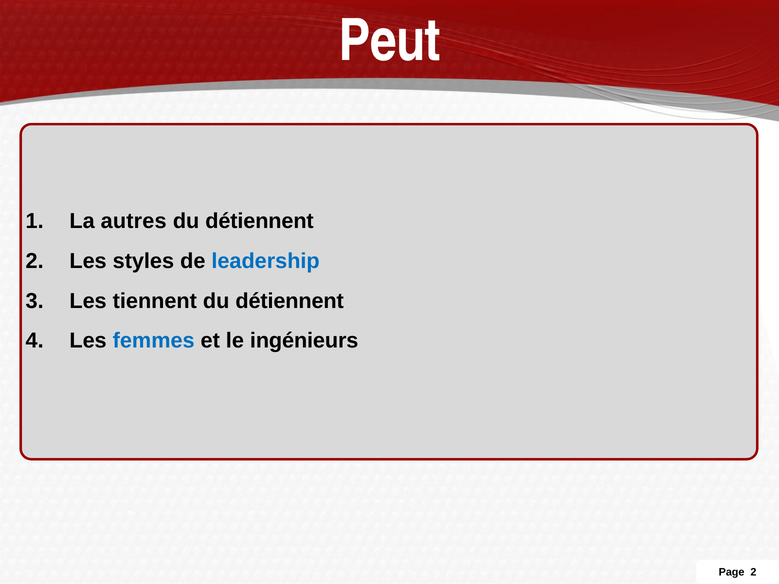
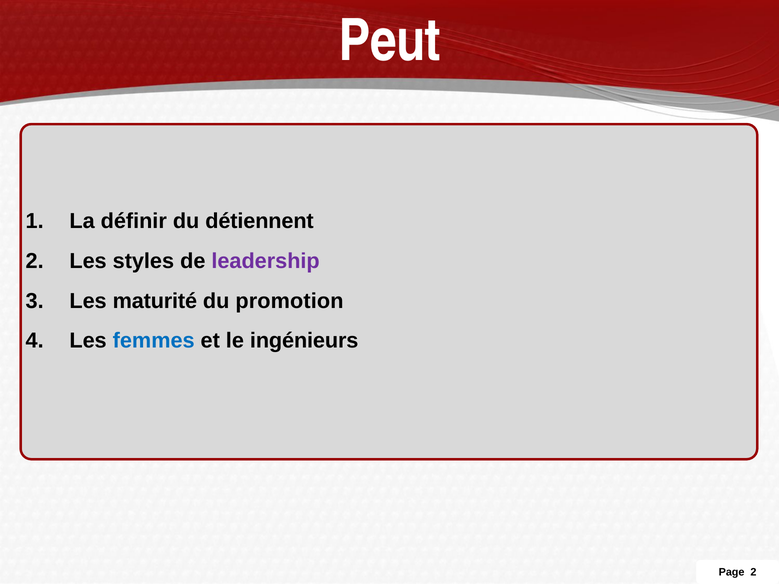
autres: autres -> définir (134, 221)
leadership colour: blue -> purple (266, 261)
tiennent: tiennent -> maturité (155, 301)
détiennent: détiennent -> promotion (289, 301)
